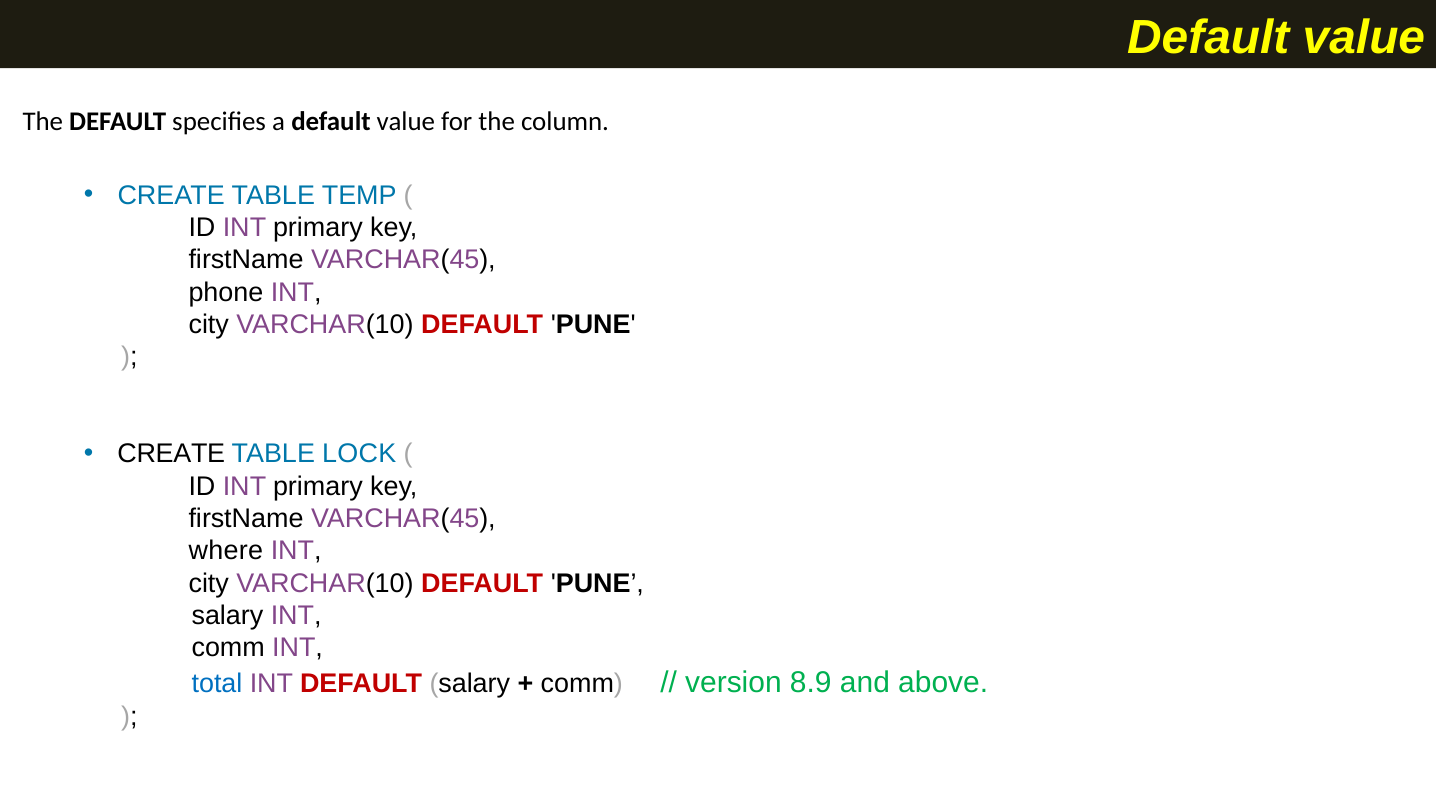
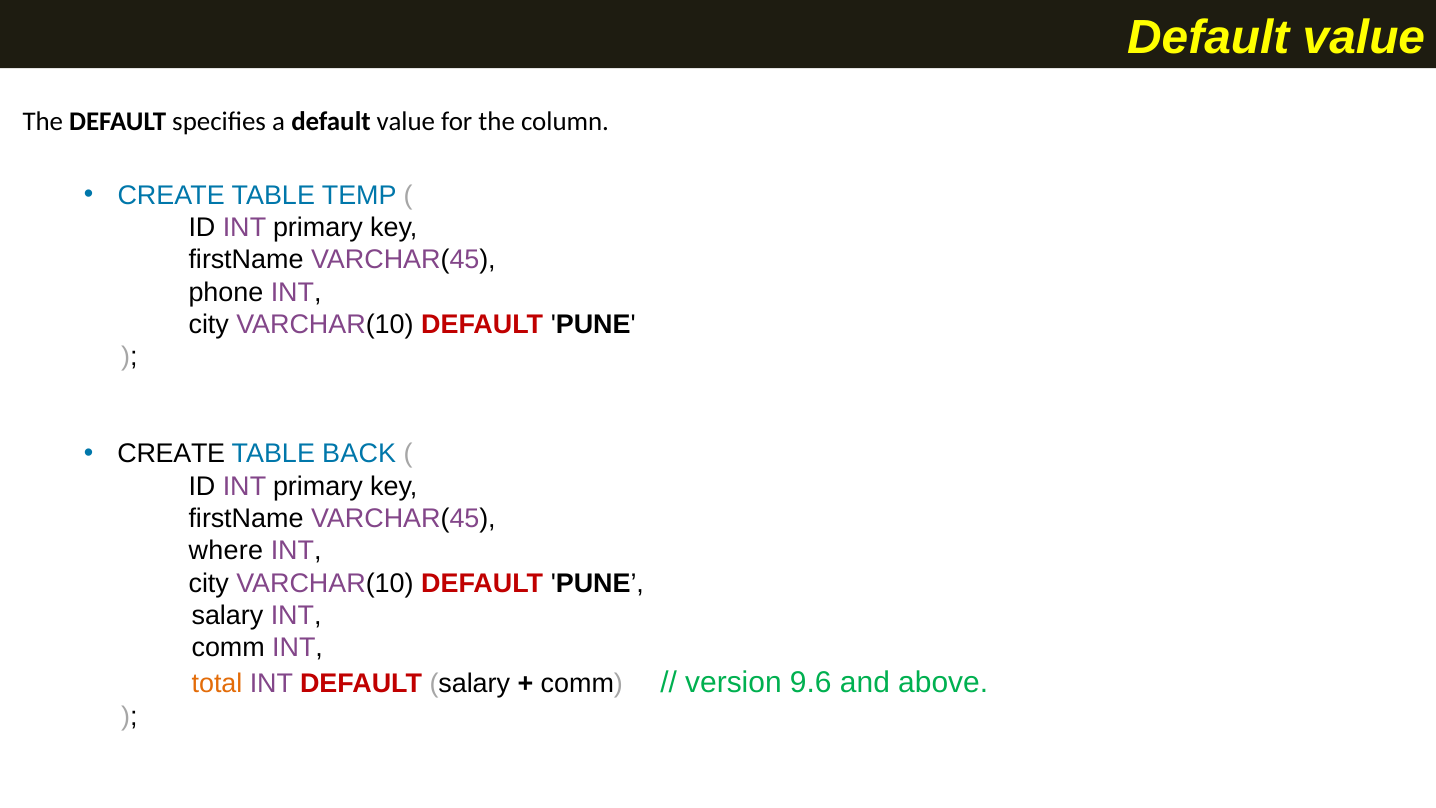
LOCK: LOCK -> BACK (359, 454)
total colour: blue -> orange (217, 683)
8.9: 8.9 -> 9.6 (811, 682)
